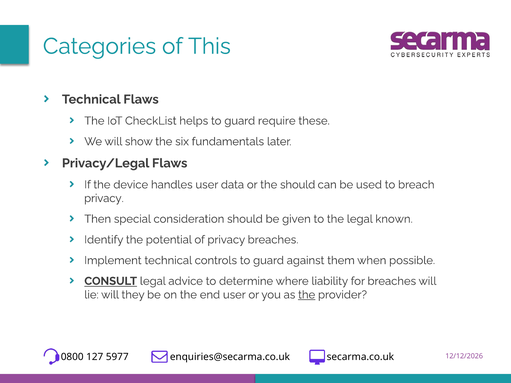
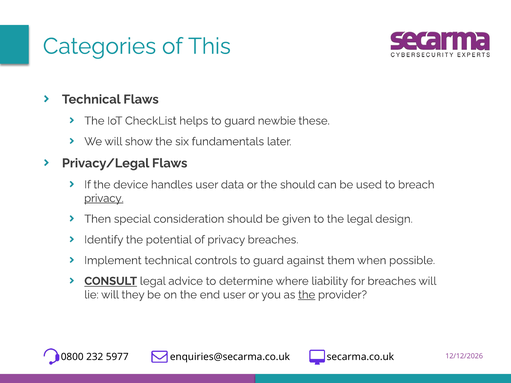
require: require -> newbie (277, 121)
privacy underline: none -> present (104, 198)
known: known -> design (394, 219)
127: 127 -> 232 (95, 357)
